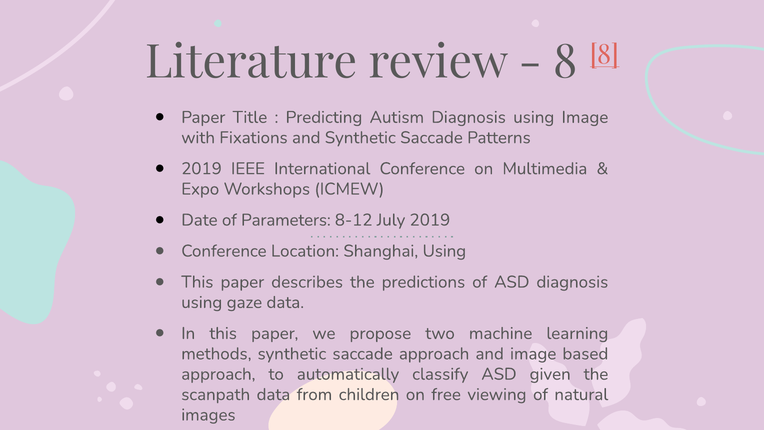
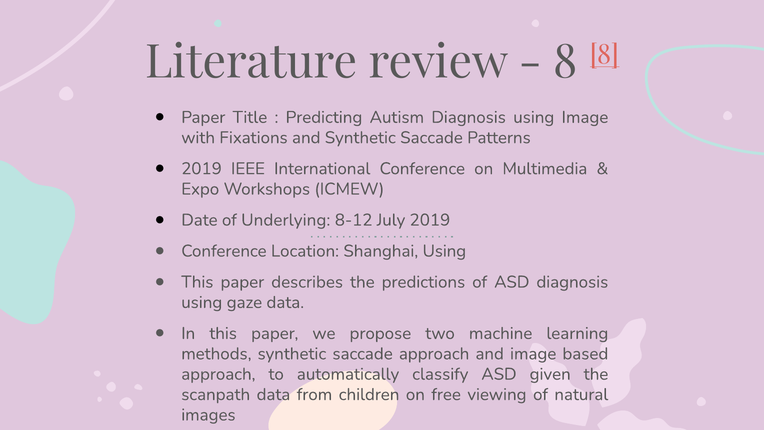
Parameters: Parameters -> Underlying (286, 220)
